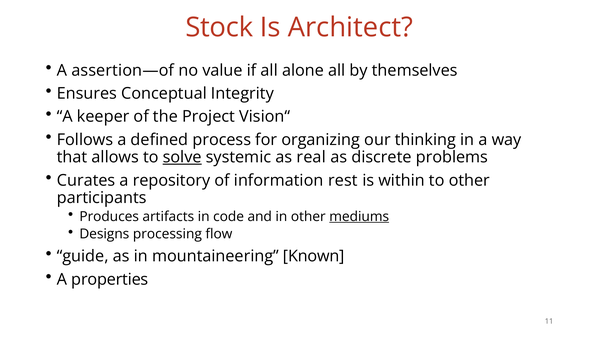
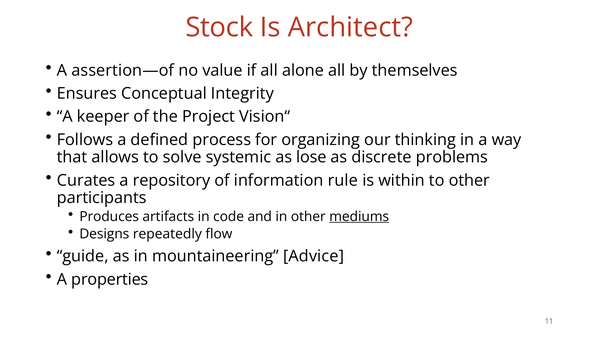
solve underline: present -> none (182, 157)
real: real -> lose (311, 157)
rest: rest -> rule (343, 180)
processing: processing -> repeatedly (167, 234)
Known: Known -> Advice (314, 256)
